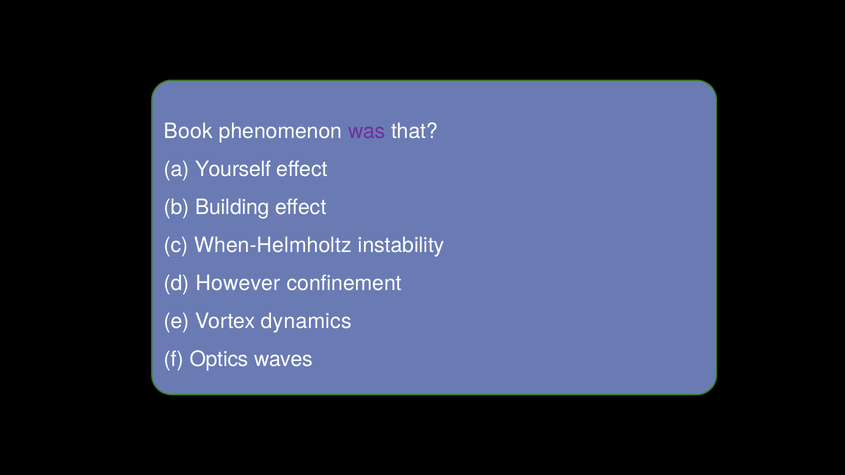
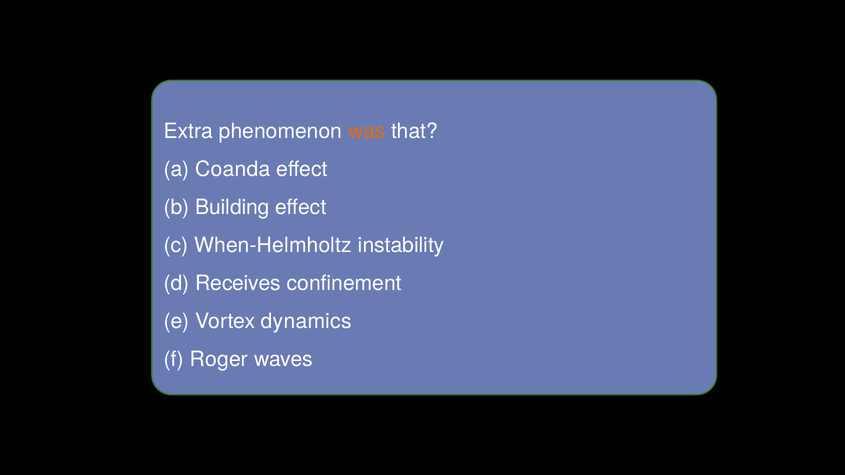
Book: Book -> Extra (188, 131)
was colour: purple -> orange (367, 131)
Yourself: Yourself -> Coanda (233, 169)
However: However -> Receives (238, 283)
Optics: Optics -> Roger (219, 360)
